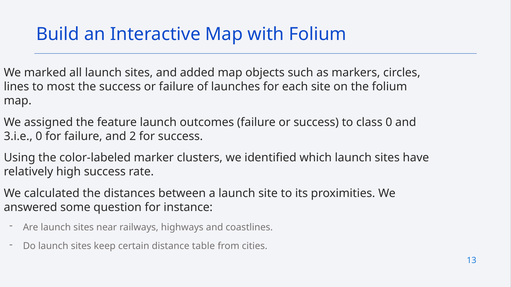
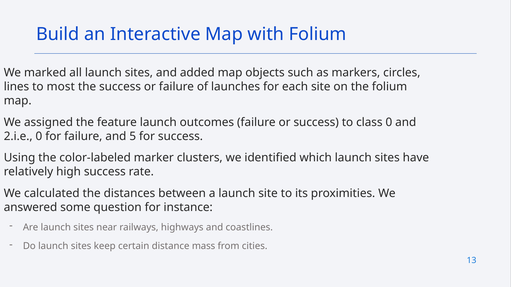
3.i.e: 3.i.e -> 2.i.e (18, 136)
2: 2 -> 5 (133, 136)
table: table -> mass (204, 247)
